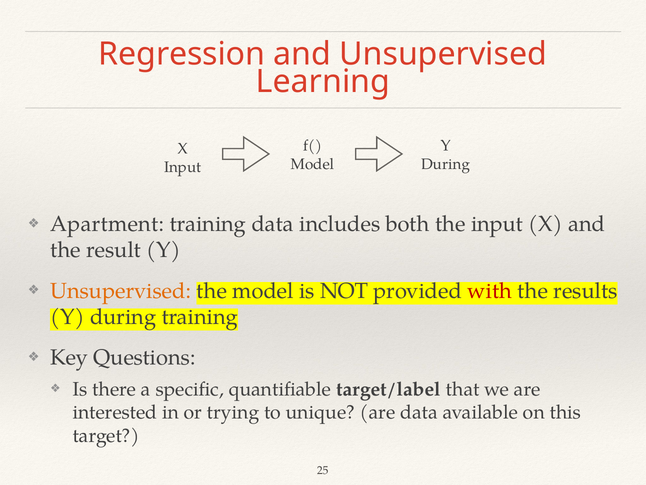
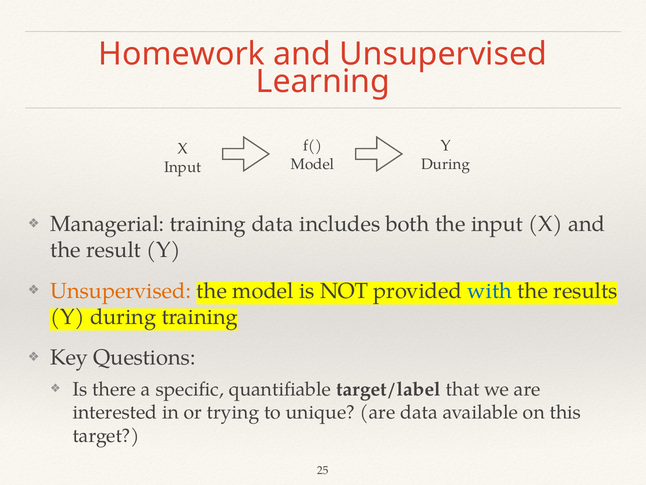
Regression: Regression -> Homework (182, 54)
Apartment: Apartment -> Managerial (107, 224)
with colour: red -> blue (490, 291)
